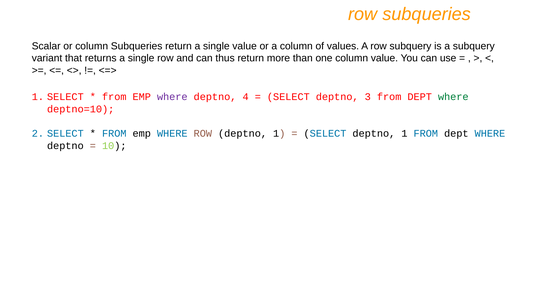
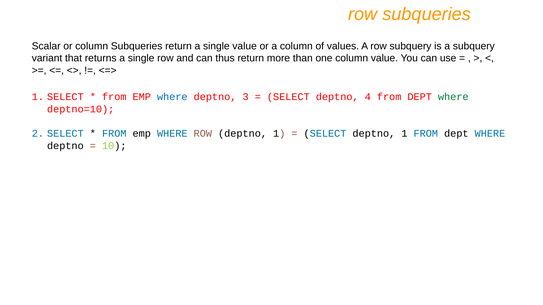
where colour: purple -> blue (172, 97)
4: 4 -> 3 (246, 97)
3: 3 -> 4 (368, 97)
